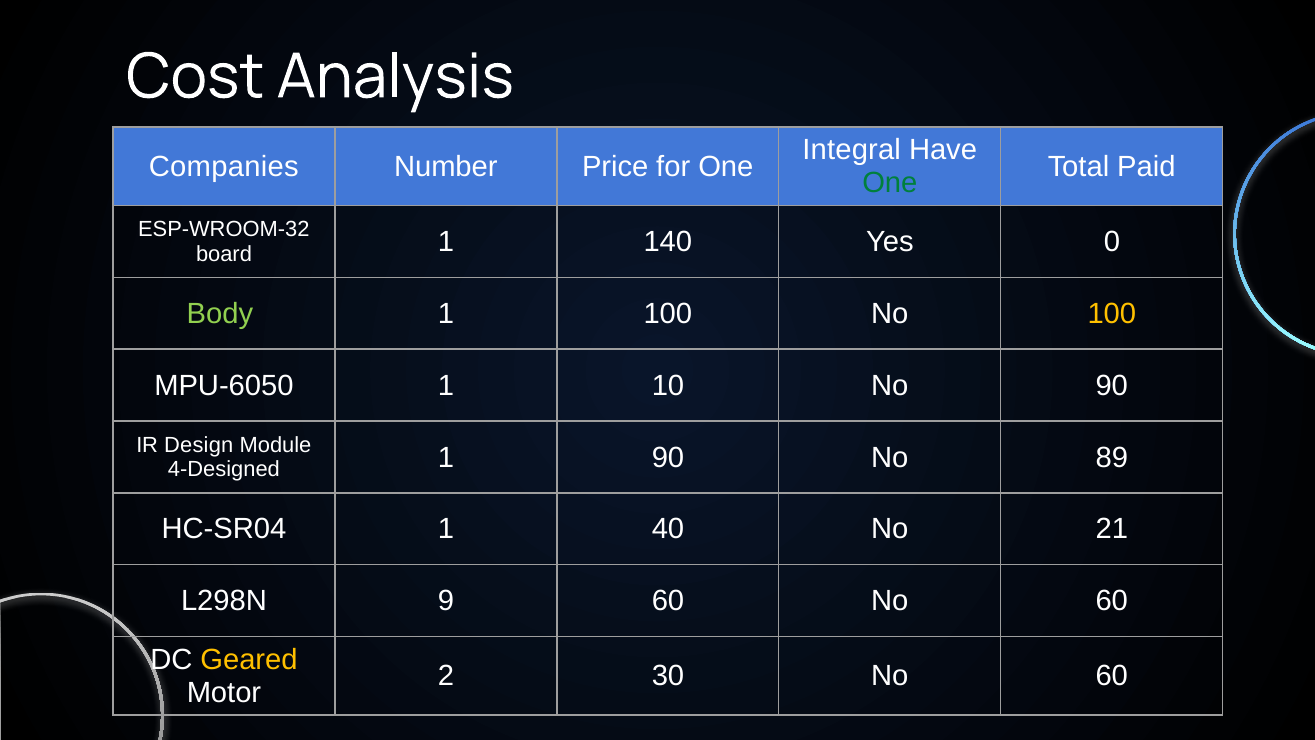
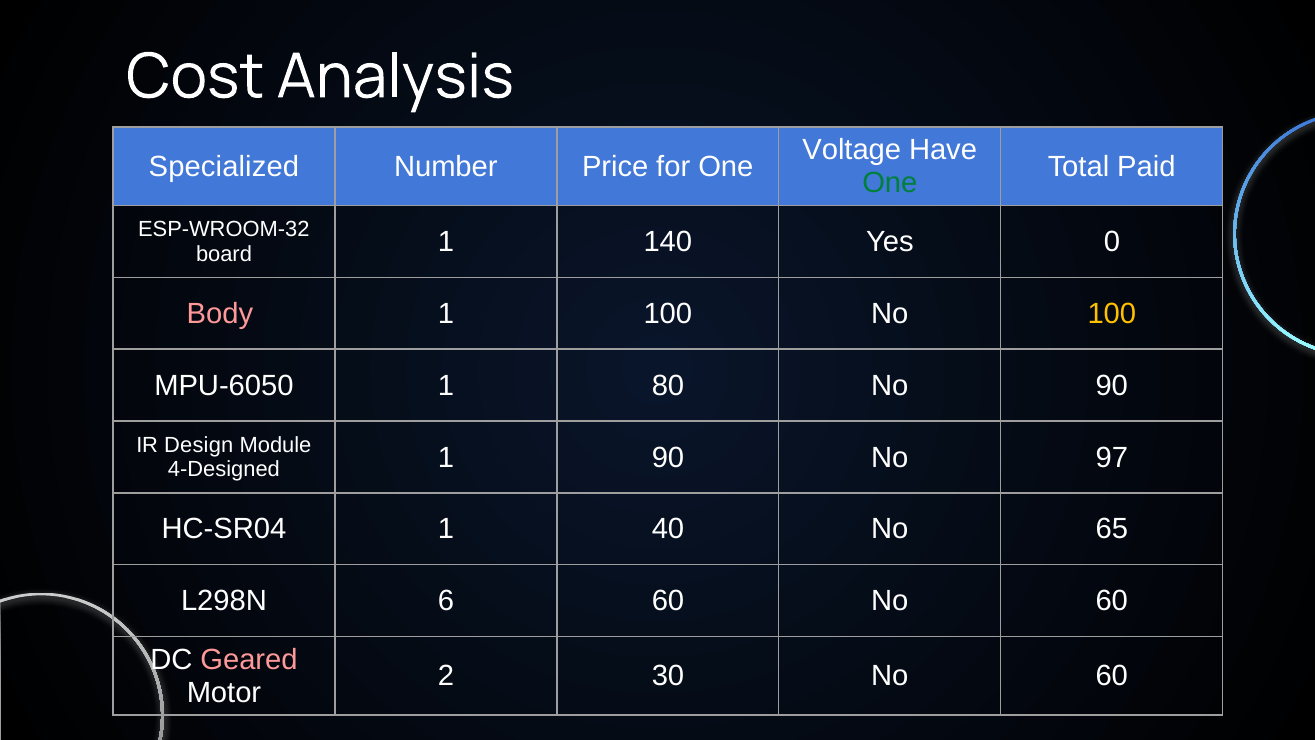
Integral: Integral -> Voltage (852, 150)
Companies: Companies -> Specialized (224, 166)
Body colour: light green -> pink (220, 313)
10: 10 -> 80 (668, 385)
89: 89 -> 97 (1112, 457)
21: 21 -> 65 (1112, 529)
9: 9 -> 6 (446, 601)
Geared colour: yellow -> pink (249, 660)
